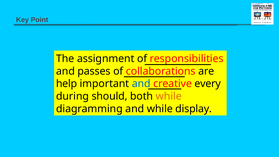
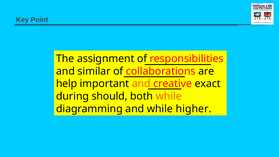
passes: passes -> similar (94, 71)
and colour: blue -> orange (141, 84)
every: every -> exact (208, 84)
display: display -> higher (194, 109)
